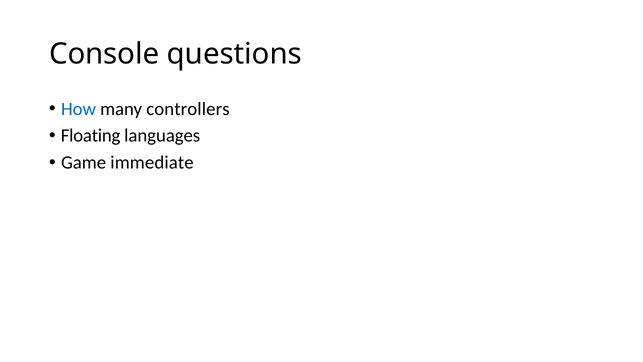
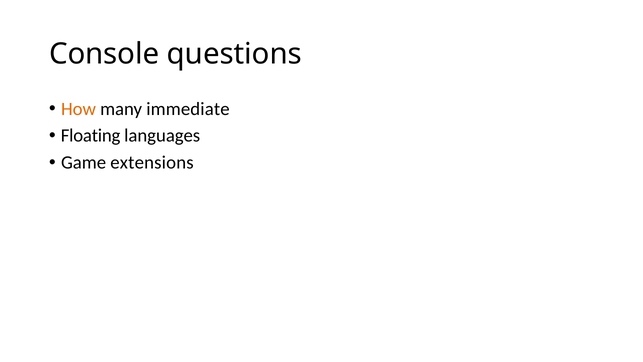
How colour: blue -> orange (79, 109)
controllers: controllers -> immediate (188, 109)
immediate: immediate -> extensions (152, 163)
